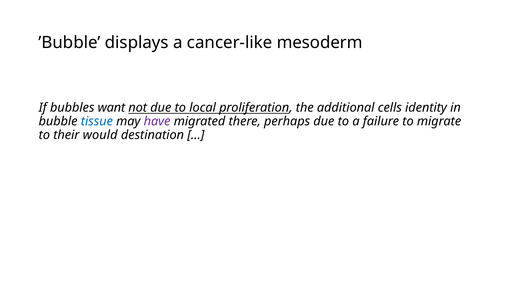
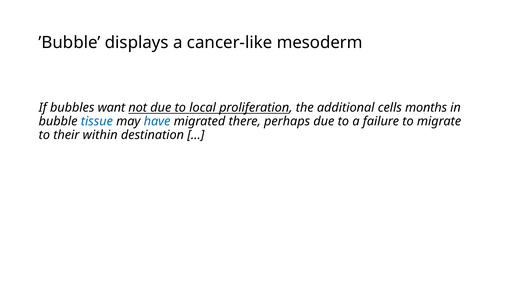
identity: identity -> months (426, 108)
have colour: purple -> blue (157, 121)
would: would -> within (100, 135)
